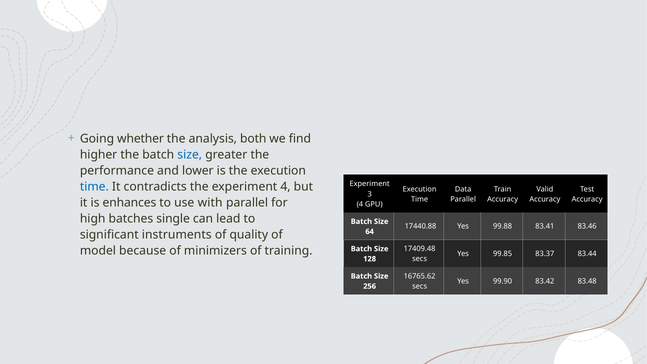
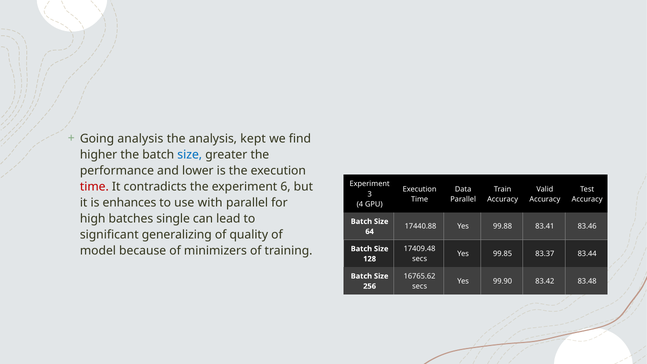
Going whether: whether -> analysis (140, 139)
both: both -> kept (253, 139)
time colour: blue -> red (94, 187)
experiment 4: 4 -> 6 (285, 187)
instruments: instruments -> generalizing (177, 235)
